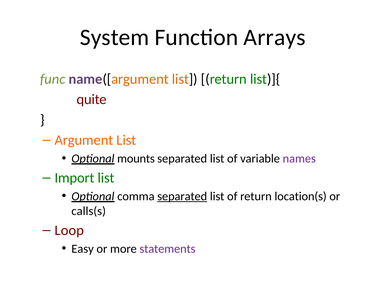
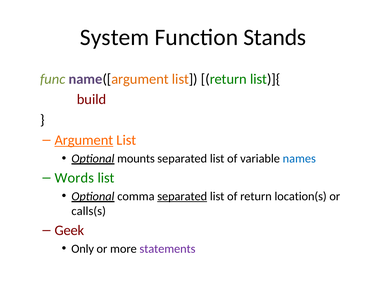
Arrays: Arrays -> Stands (275, 37)
quite: quite -> build (92, 100)
Argument underline: none -> present (84, 140)
names colour: purple -> blue (299, 159)
Import: Import -> Words (74, 178)
Loop: Loop -> Geek (69, 231)
Easy: Easy -> Only (83, 249)
